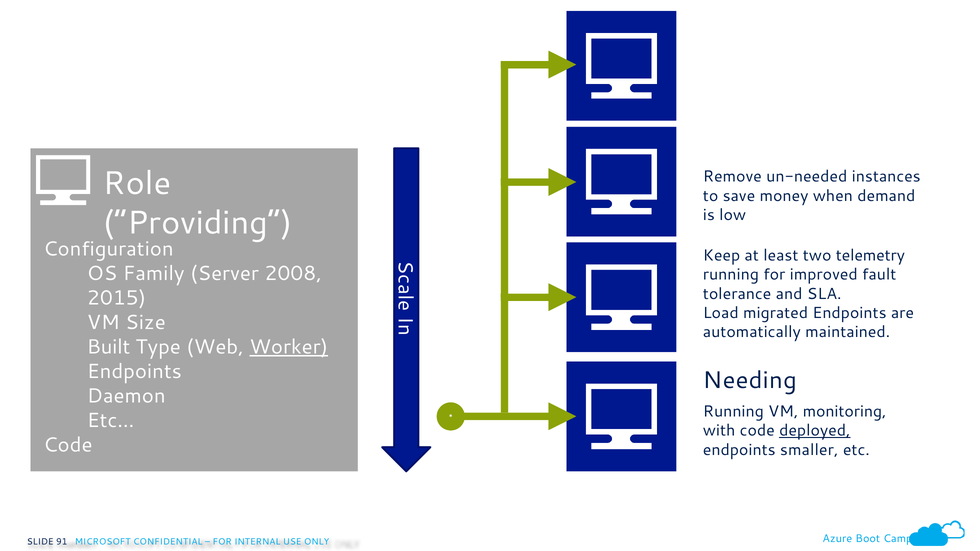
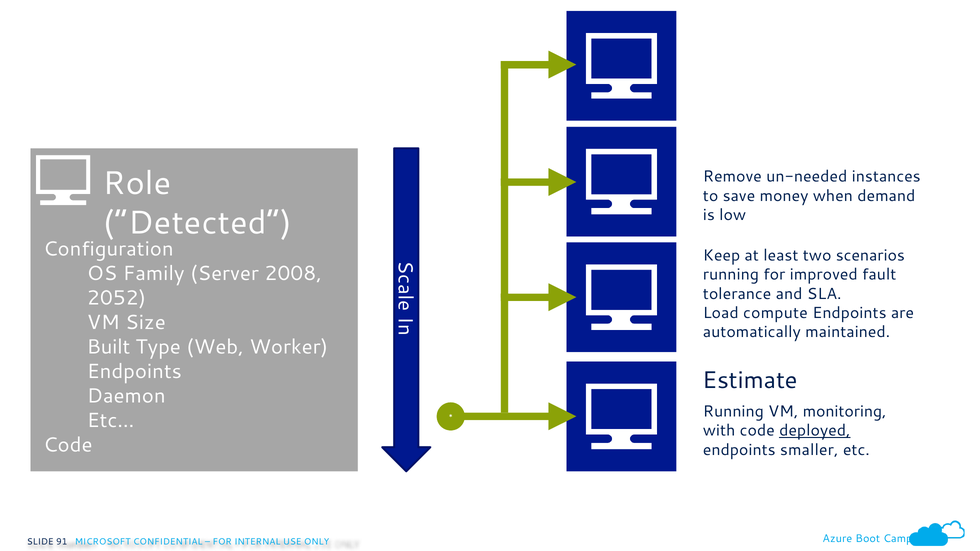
Providing: Providing -> Detected (197, 223)
telemetry: telemetry -> scenarios (870, 255)
2015: 2015 -> 2052 (117, 298)
migrated: migrated -> compute (775, 313)
Worker underline: present -> none (289, 347)
Needing: Needing -> Estimate (750, 380)
